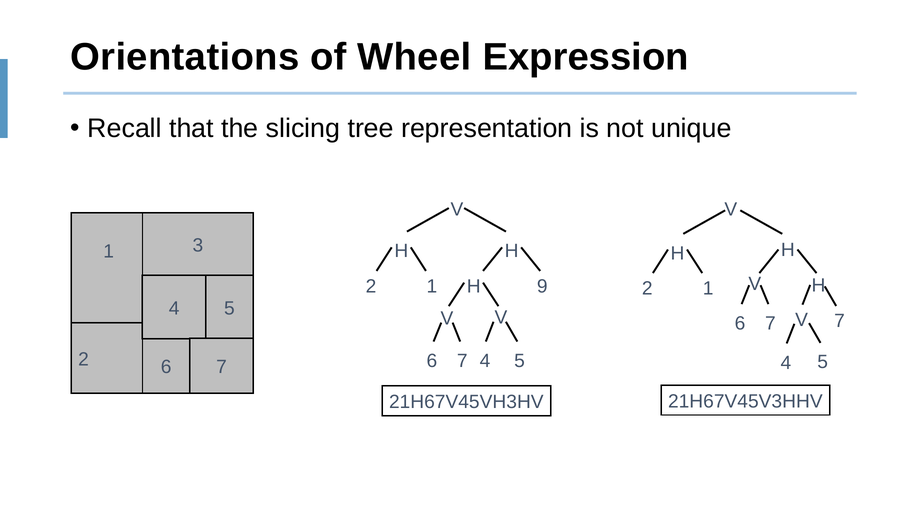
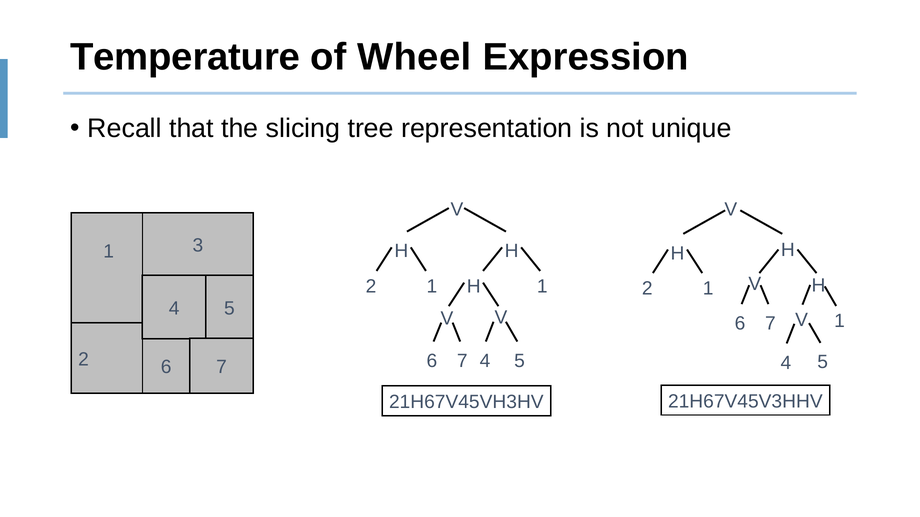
Orientations: Orientations -> Temperature (185, 57)
1 9: 9 -> 1 (542, 286)
7: 7 -> 1 (839, 321)
